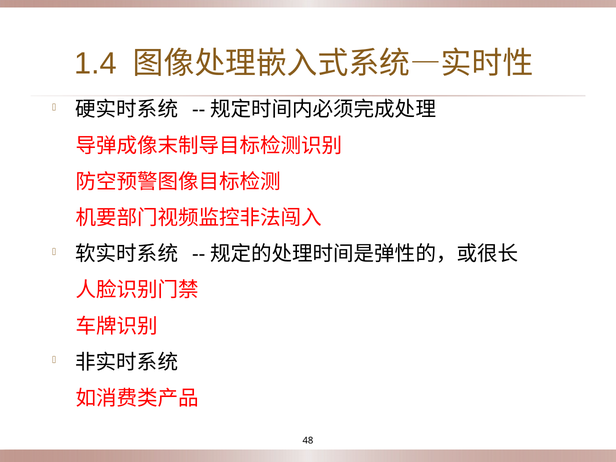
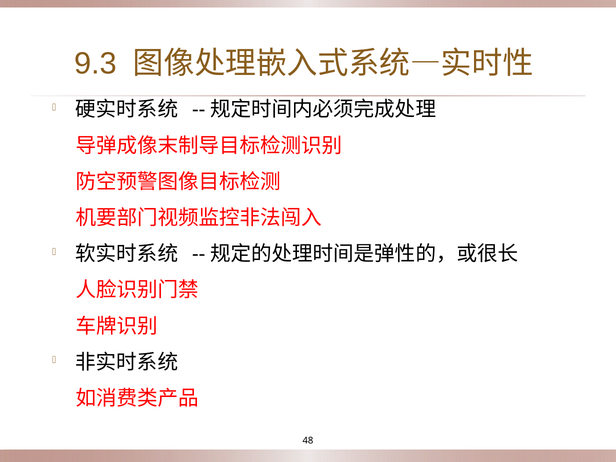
1.4: 1.4 -> 9.3 (96, 63)
